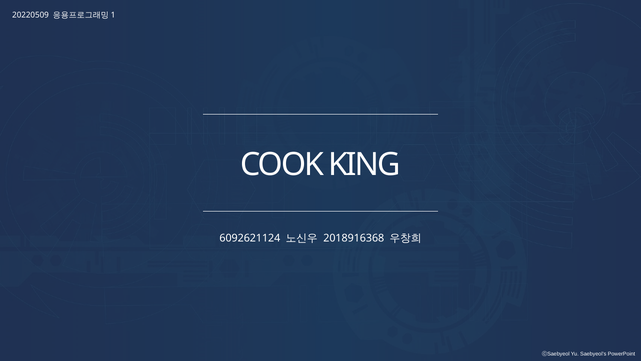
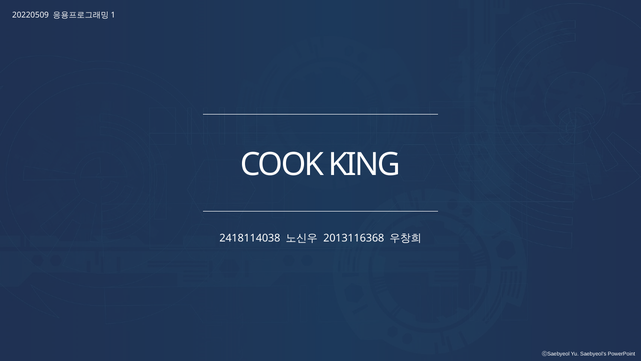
6092621124: 6092621124 -> 2418114038 (250, 238)
2018916368: 2018916368 -> 2013116368 (354, 238)
